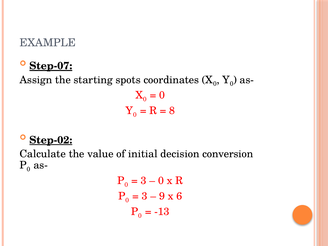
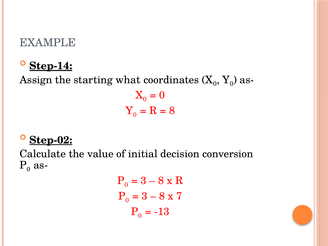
Step-07: Step-07 -> Step-14 (51, 66)
spots: spots -> what (128, 80)
0: 0 -> 8 (161, 181)
9: 9 -> 8 (162, 196)
6: 6 -> 7 (179, 196)
